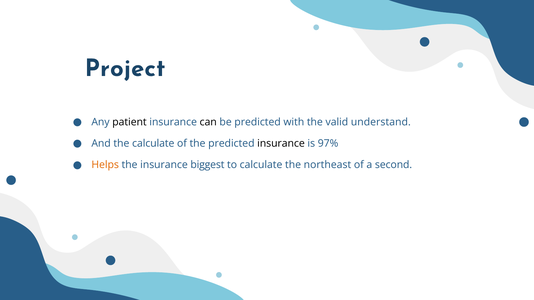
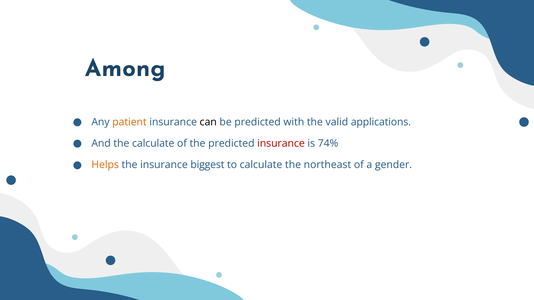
Project: Project -> Among (125, 68)
patient colour: black -> orange (129, 122)
understand: understand -> applications (381, 122)
insurance colour: black -> red (281, 144)
97%: 97% -> 74% (328, 144)
second: second -> gender (393, 165)
